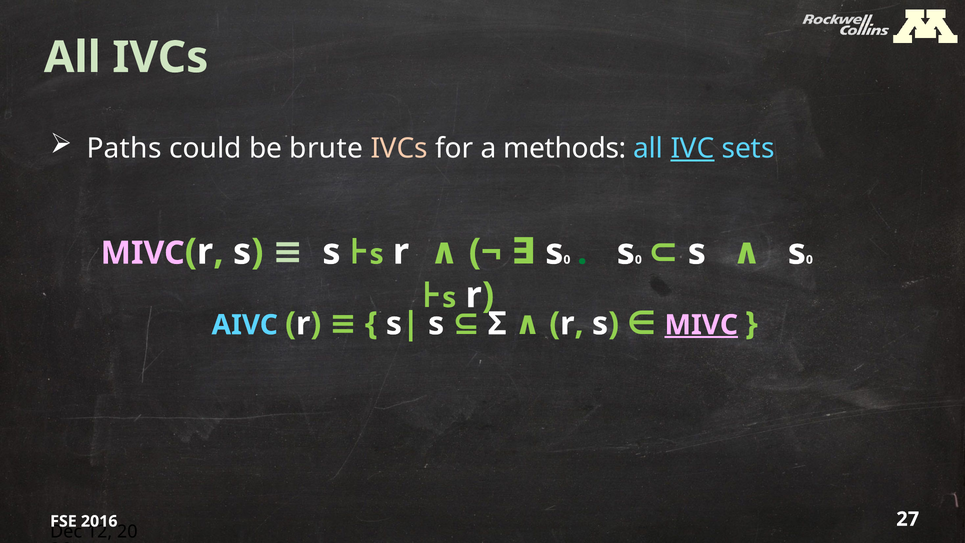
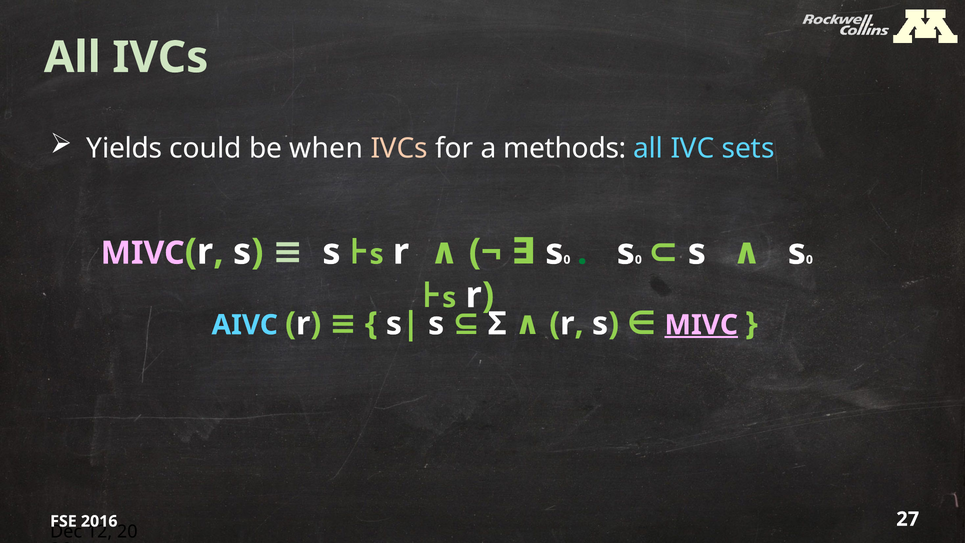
Paths: Paths -> Yields (124, 148)
brute: brute -> when (326, 148)
IVC underline: present -> none (692, 148)
